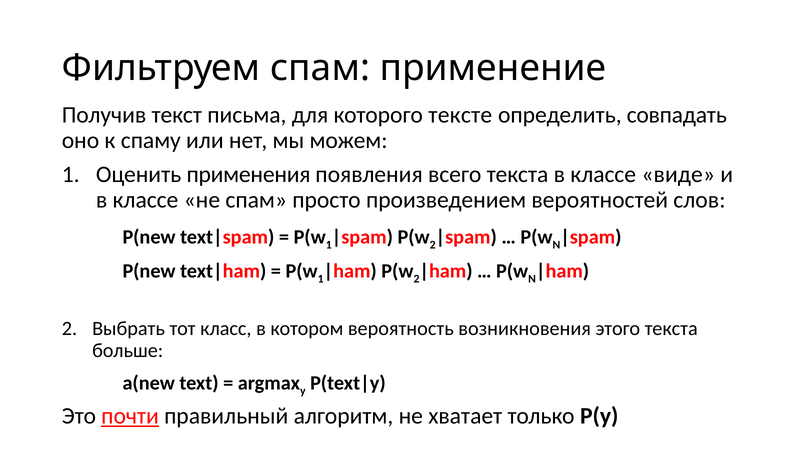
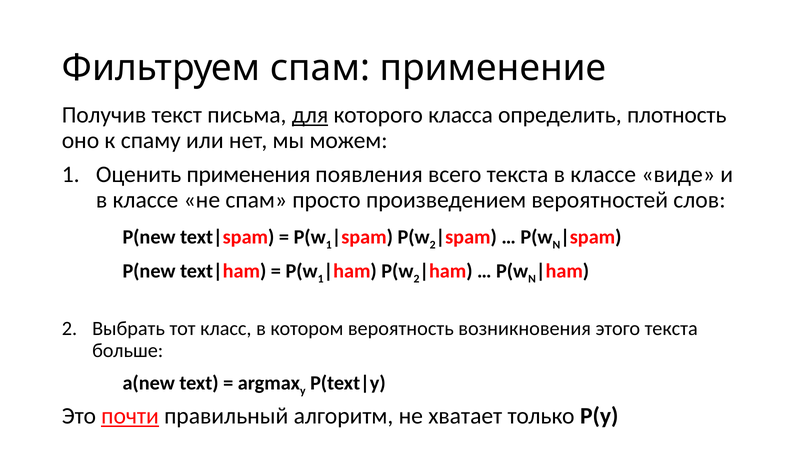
для underline: none -> present (310, 115)
тексте: тексте -> класса (461, 115)
совпадать: совпадать -> плотность (677, 115)
